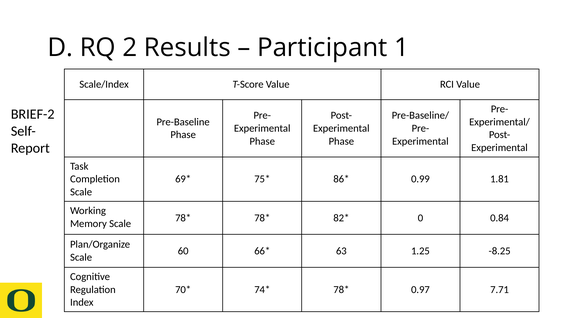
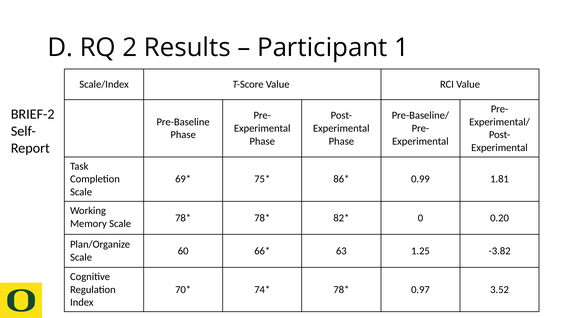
0.84: 0.84 -> 0.20 (500, 218)
-8.25: -8.25 -> -3.82 (500, 251)
7.71: 7.71 -> 3.52 (500, 289)
